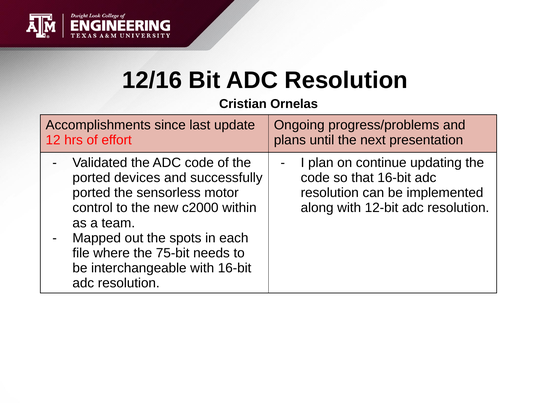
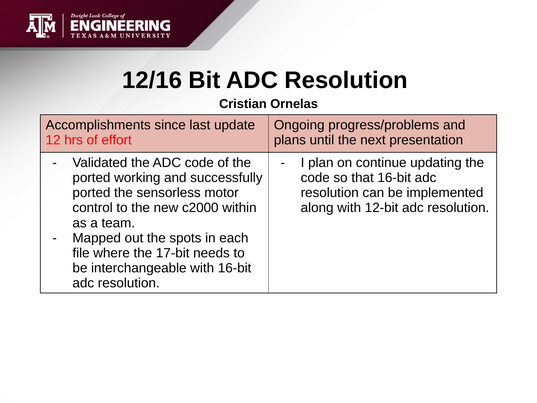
devices: devices -> working (137, 178)
75-bit: 75-bit -> 17-bit (173, 253)
